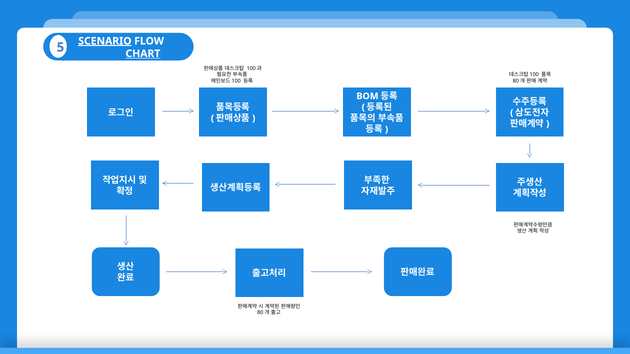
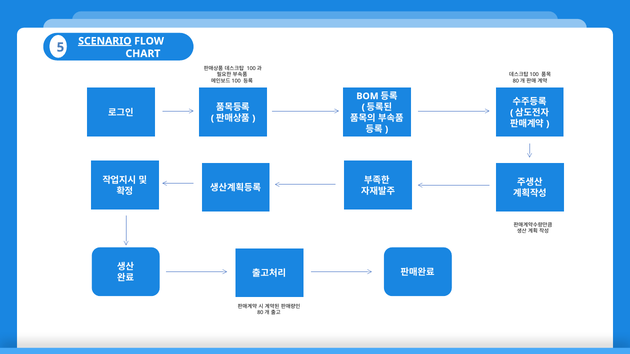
CHART underline: present -> none (143, 54)
